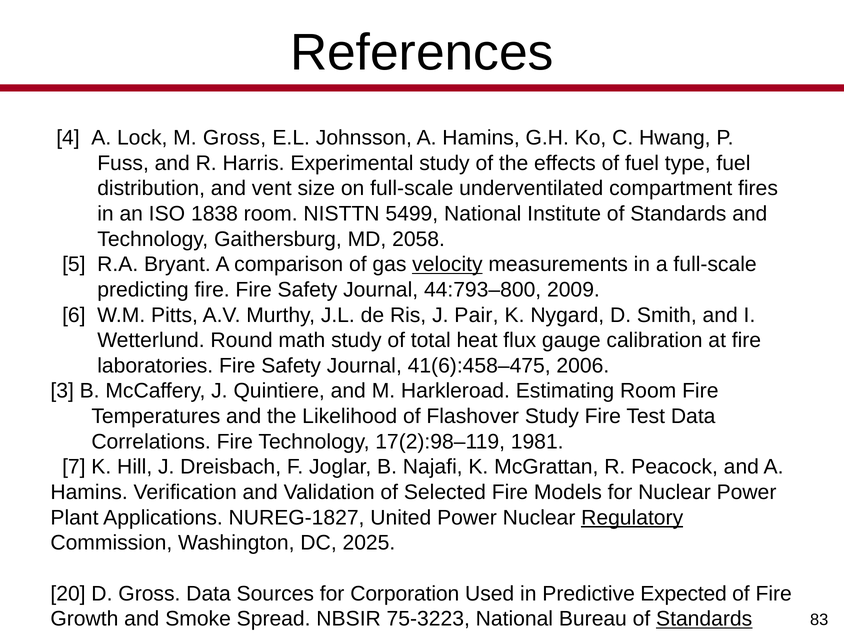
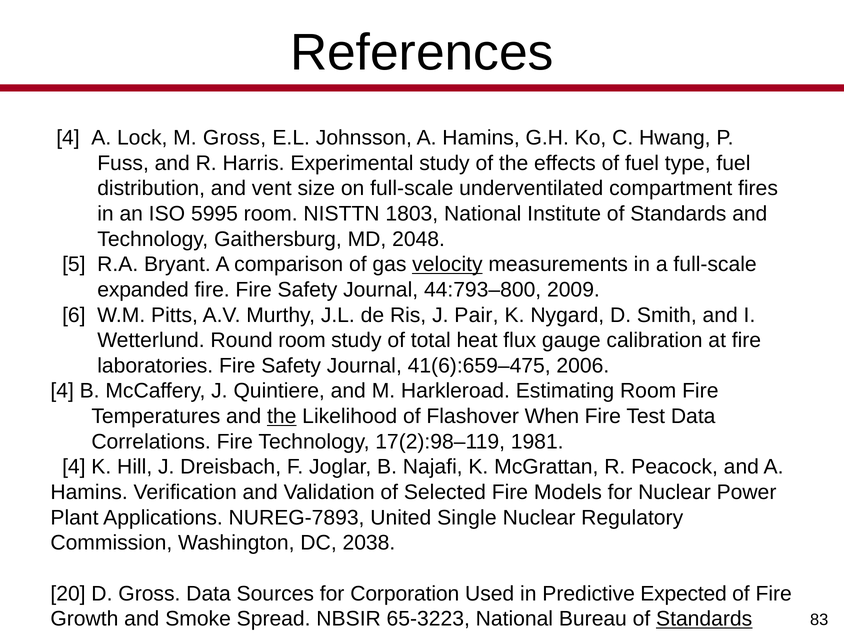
1838: 1838 -> 5995 (214, 214)
5499: 5499 -> 1803 (412, 214)
2058: 2058 -> 2048 (419, 239)
predicting: predicting -> expanded (143, 290)
Round math: math -> room (302, 340)
41(6):458–475: 41(6):458–475 -> 41(6):659–475 (479, 366)
3: 3 -> 4 (62, 391)
the underline: none -> present (282, 416)
Flashover Study: Study -> When (552, 416)
7: 7 -> 4 (74, 467)
NUREG-1827: NUREG-1827 -> NUREG-7893 (297, 518)
United Power: Power -> Single (467, 518)
Regulatory underline: present -> none (632, 518)
2025: 2025 -> 2038 (369, 543)
75-3223: 75-3223 -> 65-3223 (428, 619)
